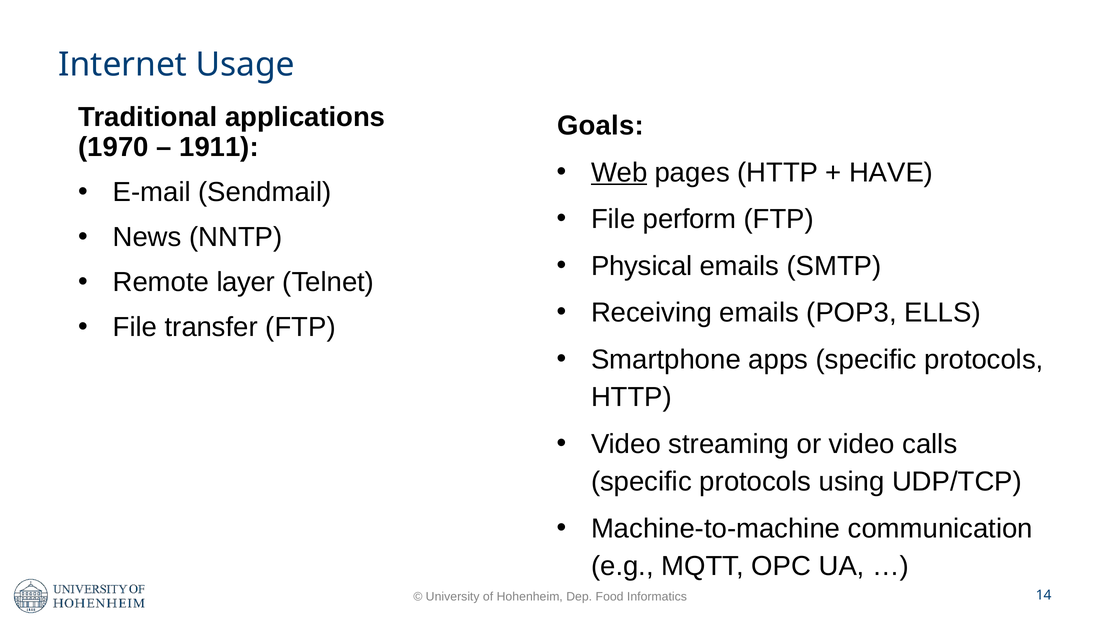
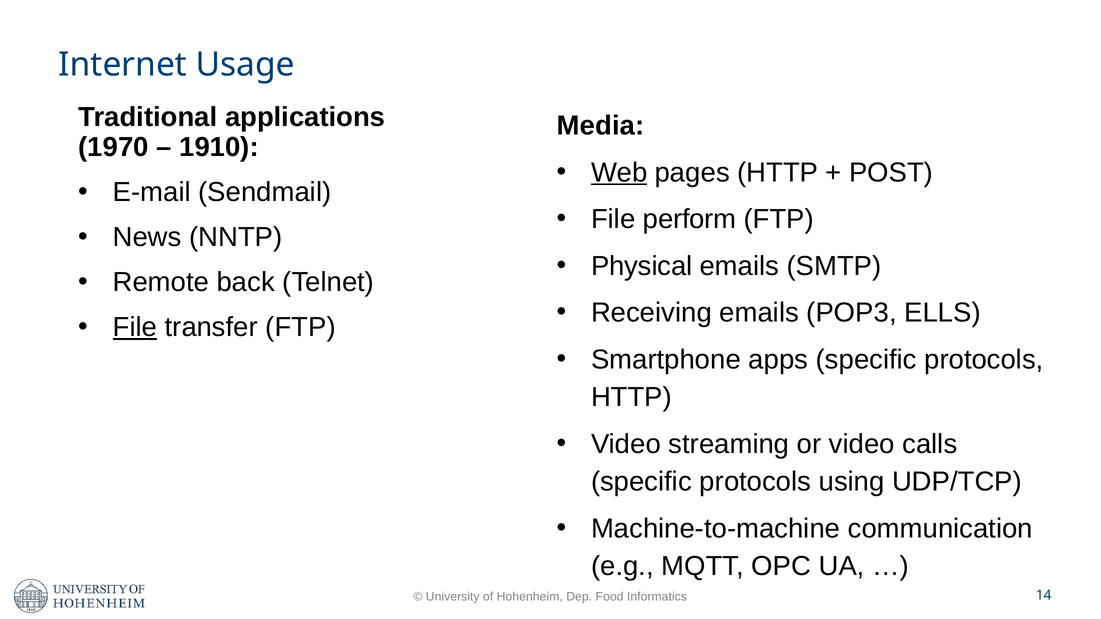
Goals: Goals -> Media (601, 126)
1911: 1911 -> 1910 (219, 147)
HAVE: HAVE -> POST (891, 173)
layer: layer -> back (246, 282)
File underline: none -> present (135, 327)
